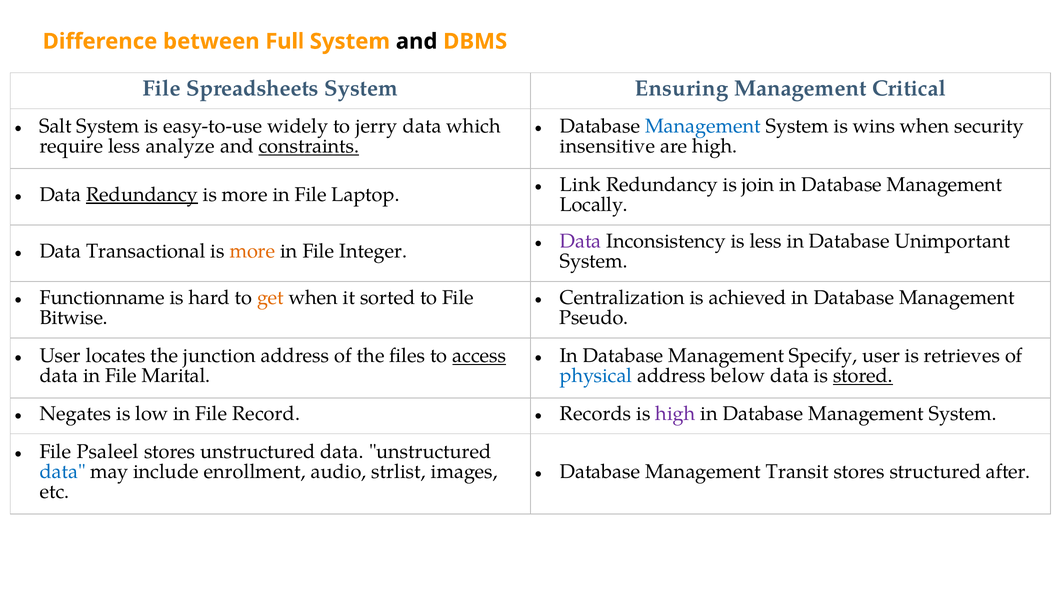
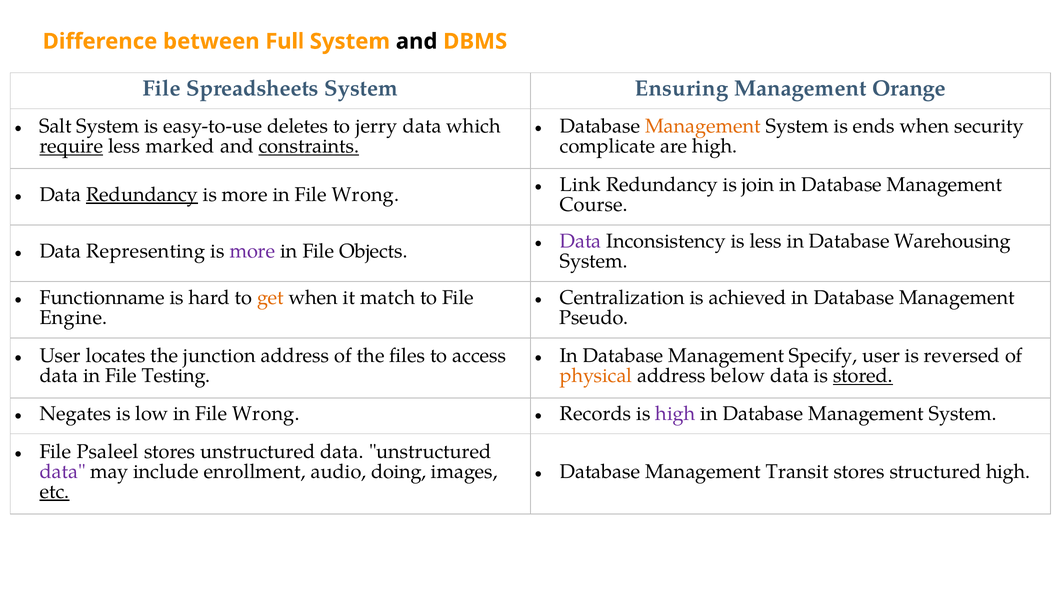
Critical: Critical -> Orange (909, 89)
widely: widely -> deletes (298, 126)
Management colour: blue -> orange (703, 126)
wins: wins -> ends (874, 126)
require underline: none -> present (71, 146)
analyze: analyze -> marked (180, 146)
insensitive: insensitive -> complicate (607, 146)
more in File Laptop: Laptop -> Wrong (365, 195)
Locally: Locally -> Course (594, 205)
Unimportant: Unimportant -> Warehousing (952, 241)
Transactional: Transactional -> Representing (146, 251)
more colour: orange -> purple (252, 251)
Integer: Integer -> Objects (373, 251)
sorted: sorted -> match (388, 298)
Bitwise: Bitwise -> Engine (74, 318)
access underline: present -> none (479, 356)
retrieves: retrieves -> reversed (962, 356)
Marital: Marital -> Testing (176, 376)
physical colour: blue -> orange (596, 376)
low in File Record: Record -> Wrong (266, 414)
structured after: after -> high (1008, 472)
data colour: blue -> purple (63, 472)
strlist: strlist -> doing (399, 472)
etc underline: none -> present (54, 492)
